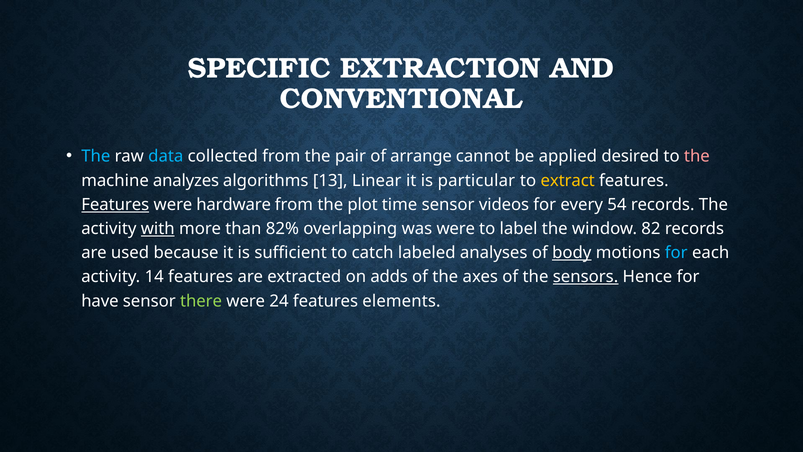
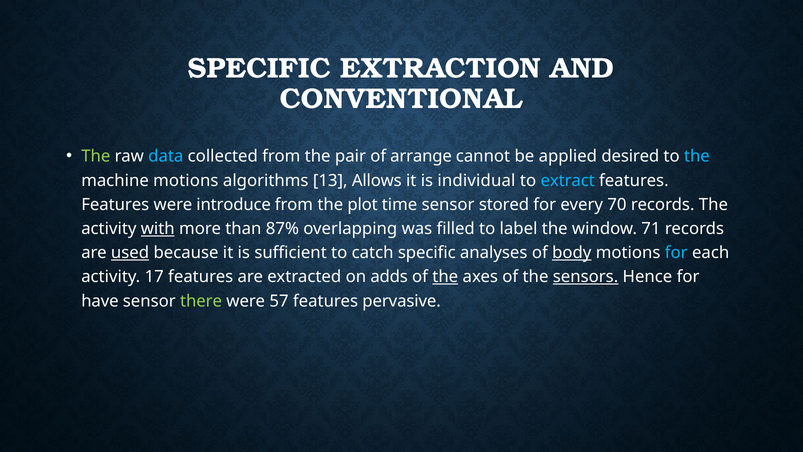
The colour: light blue -> light green (96, 156)
the colour: pink -> light blue (697, 156)
machine analyzes: analyzes -> motions (186, 180)
Linear: Linear -> Allows (377, 180)
particular: particular -> individual (476, 180)
extract colour: yellow -> light blue (568, 180)
Features underline: present -> none (115, 204)
hardware: hardware -> introduce (234, 204)
videos: videos -> stored (504, 204)
54: 54 -> 70 (617, 204)
82%: 82% -> 87% (282, 229)
was were: were -> filled (456, 229)
82: 82 -> 71 (651, 229)
used underline: none -> present (130, 253)
catch labeled: labeled -> specific (427, 253)
14: 14 -> 17 (154, 277)
the underline: none -> present (445, 277)
24: 24 -> 57 (279, 301)
elements: elements -> pervasive (402, 301)
